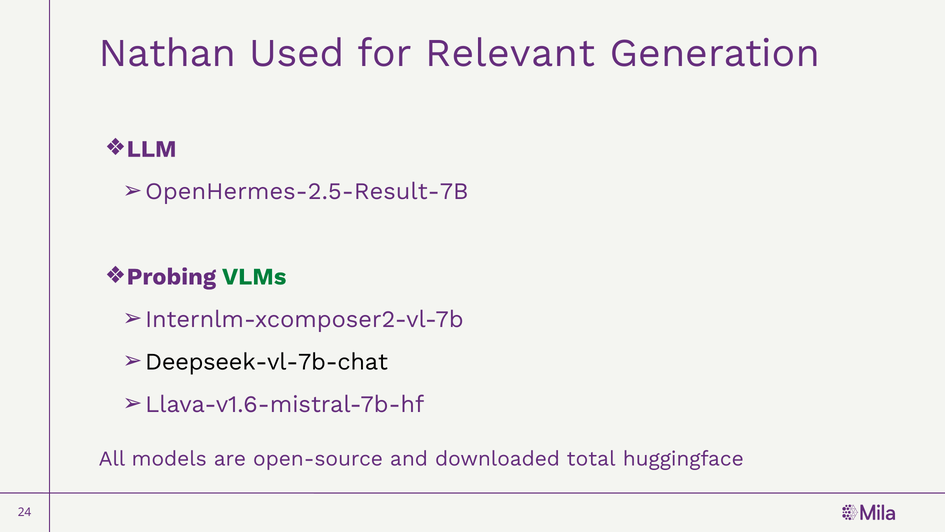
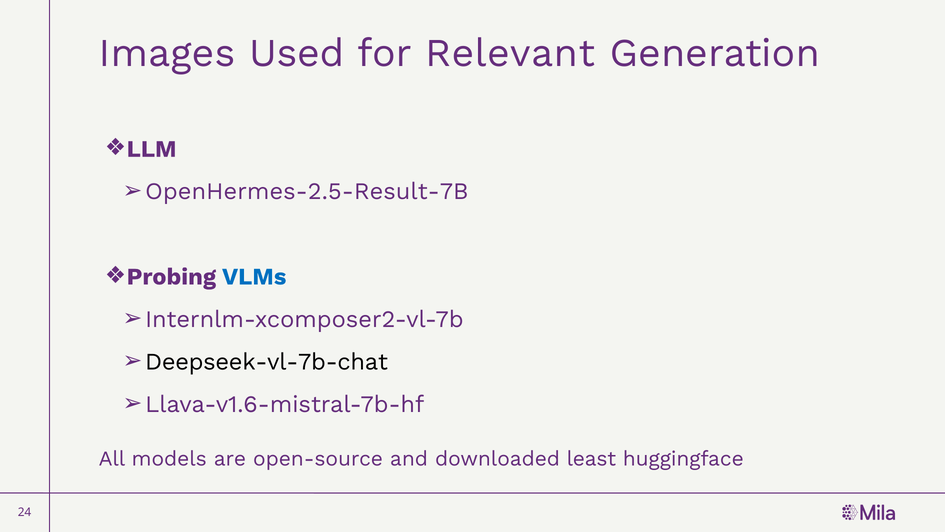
Nathan: Nathan -> Images (167, 53)
VLMs colour: green -> blue (254, 276)
total: total -> least (591, 459)
